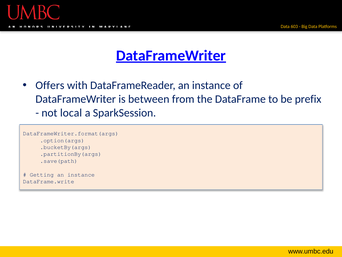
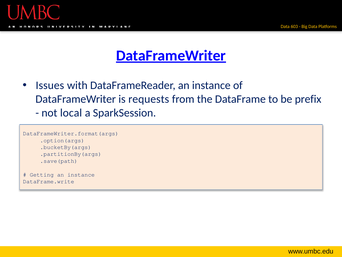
Offers: Offers -> Issues (50, 85)
between: between -> requests (149, 99)
